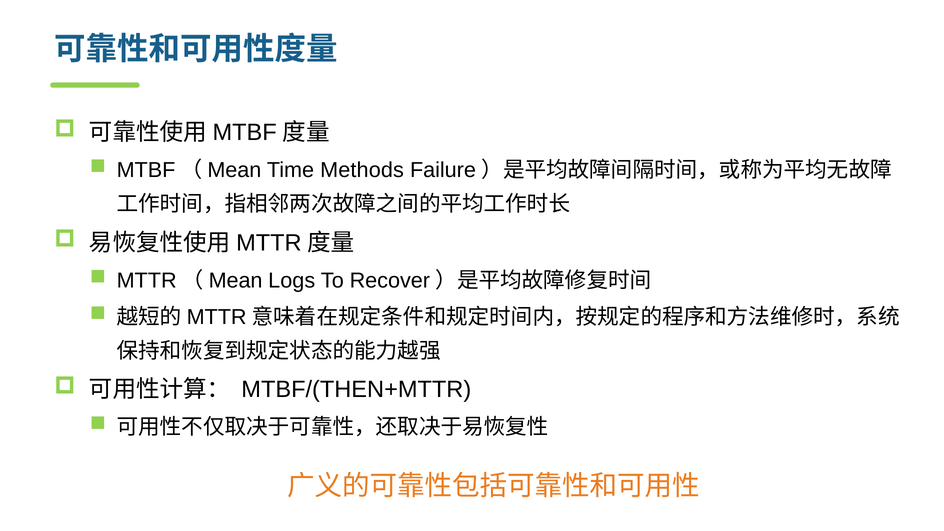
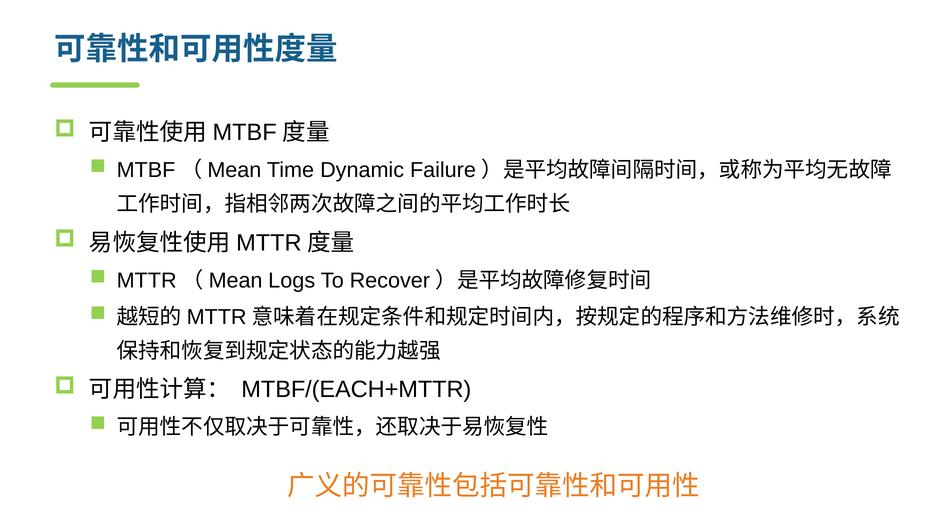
Methods: Methods -> Dynamic (362, 170)
MTBF/(THEN+MTTR: MTBF/(THEN+MTTR -> MTBF/(EACH+MTTR (356, 390)
